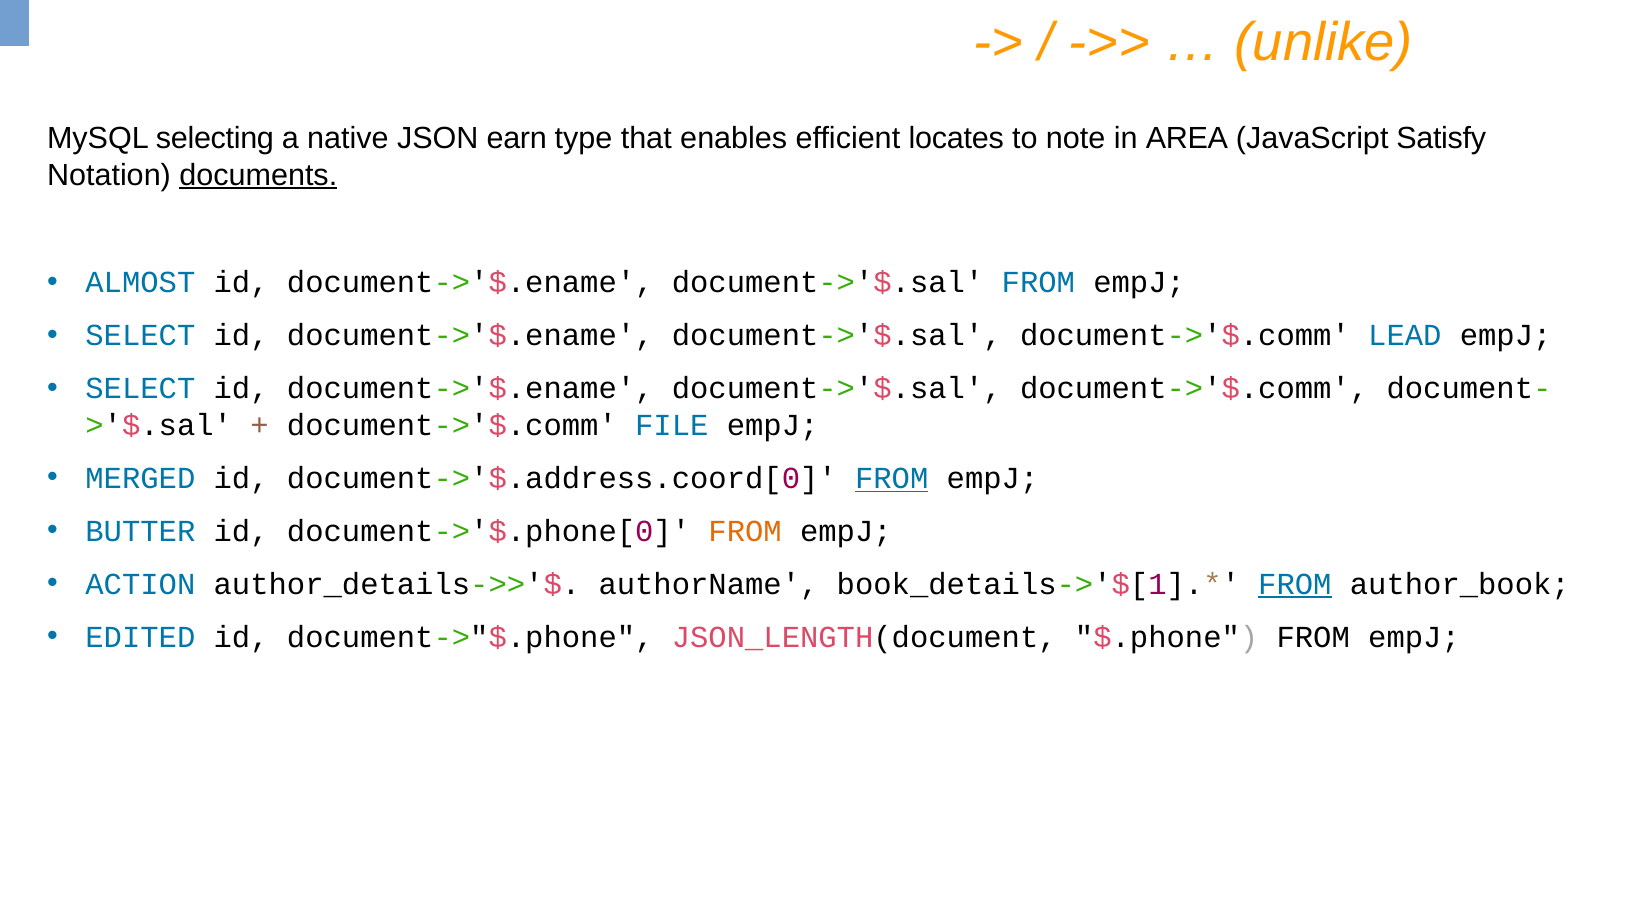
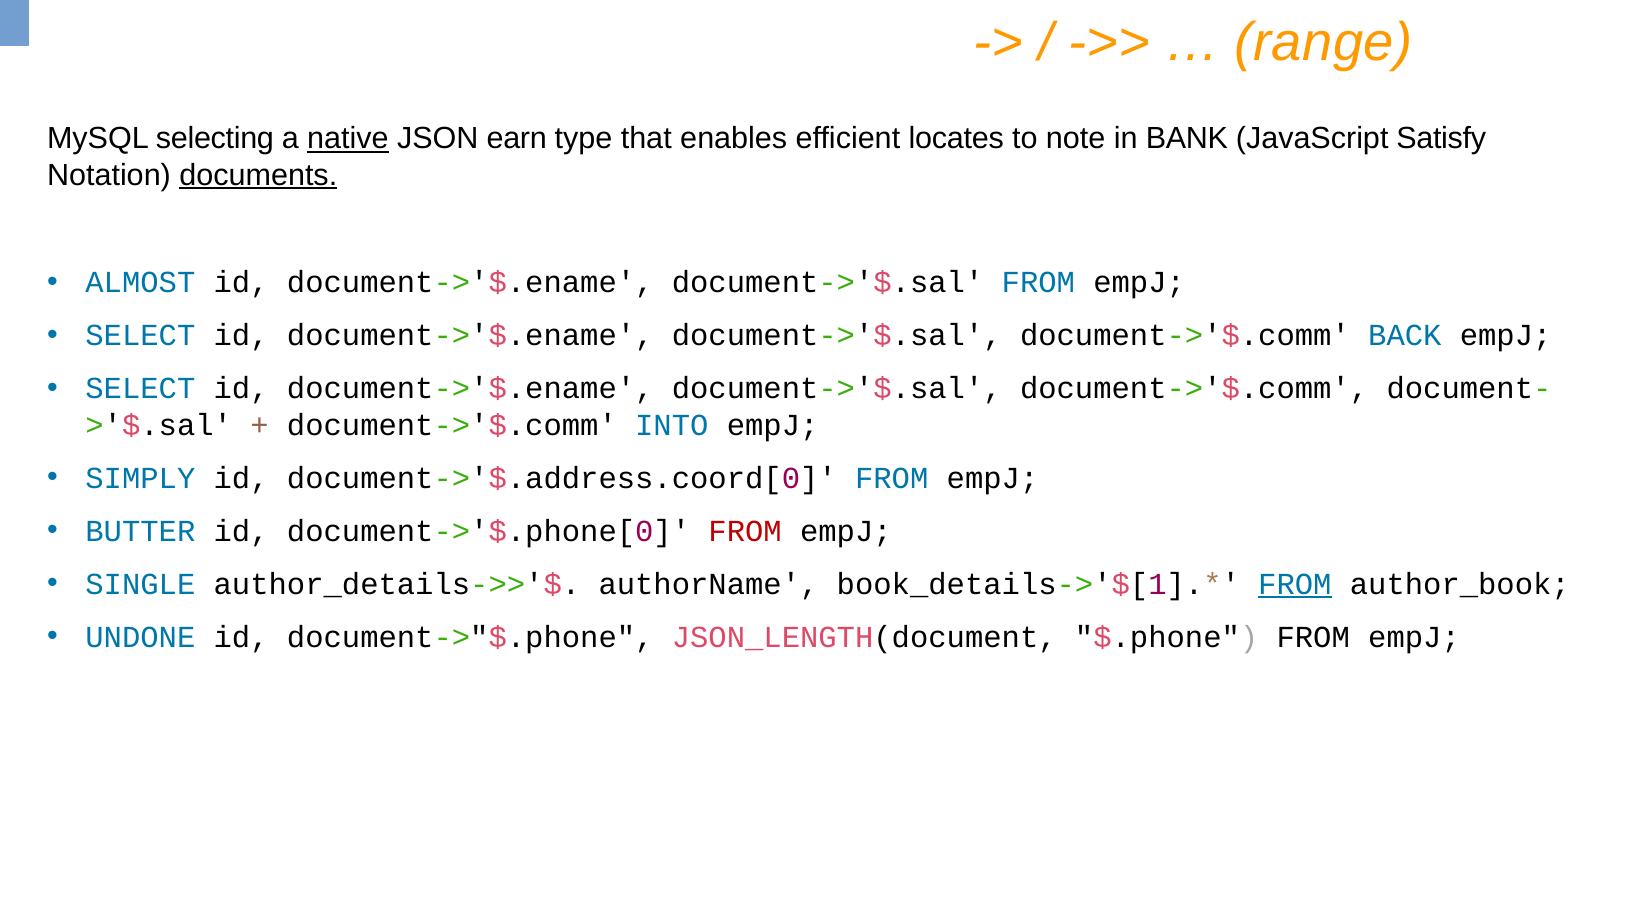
unlike: unlike -> range (1324, 42)
native underline: none -> present (348, 138)
AREA: AREA -> BANK (1187, 138)
LEAD: LEAD -> BACK (1405, 335)
FILE: FILE -> INTO (672, 425)
MERGED: MERGED -> SIMPLY (140, 478)
FROM underline: present -> none (892, 478)
FROM colour: orange -> red (745, 531)
ACTION: ACTION -> SINGLE (140, 584)
EDITED: EDITED -> UNDONE (140, 637)
